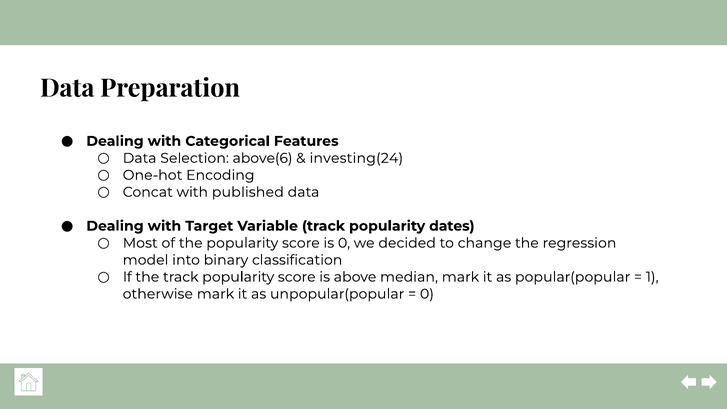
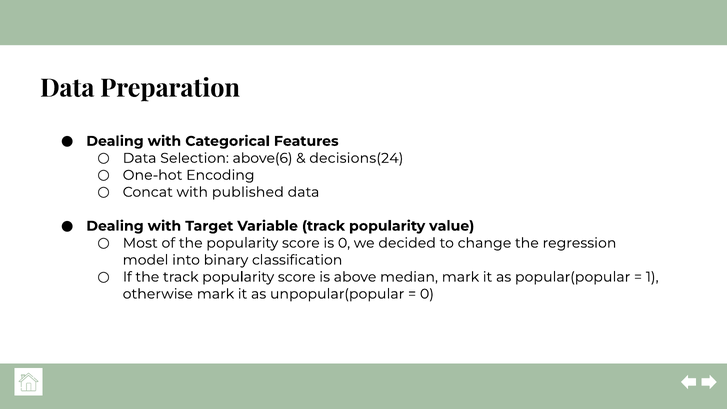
investing(24: investing(24 -> decisions(24 (356, 158)
dates: dates -> value (452, 226)
